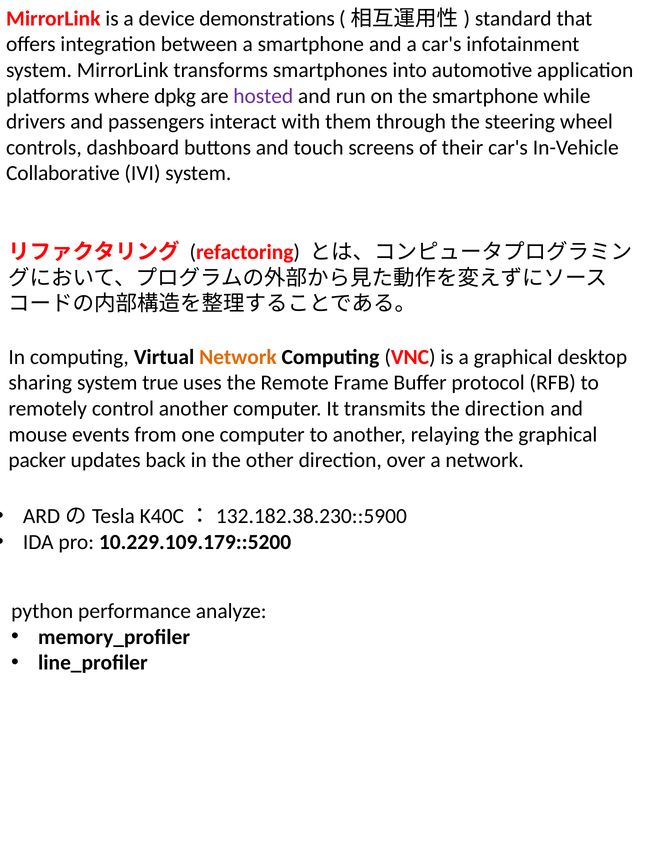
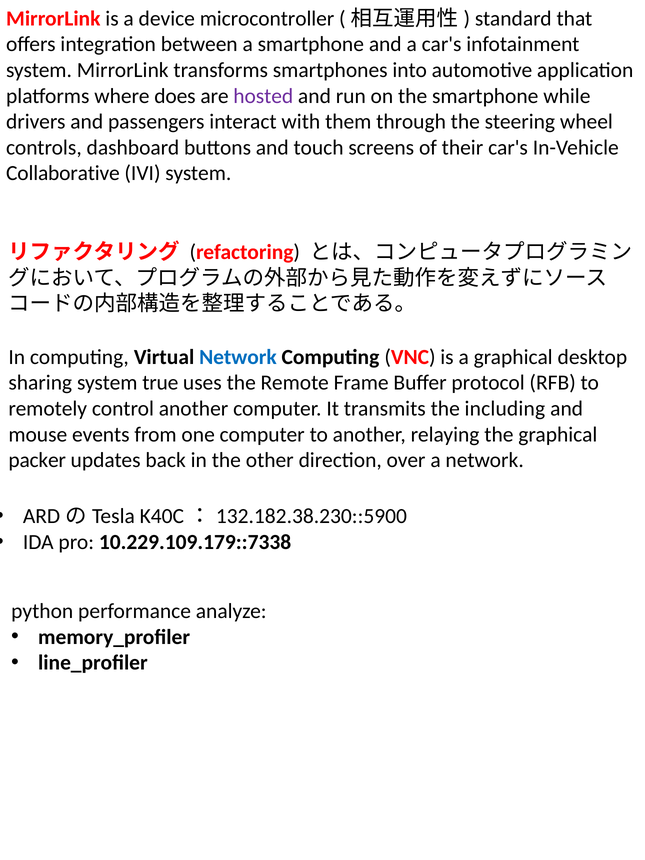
demonstrations: demonstrations -> microcontroller (267, 19)
dpkg: dpkg -> does (175, 96)
Network colour: orange -> blue (238, 357)
the direction: direction -> including (505, 409)
10.229.109.179::5200: 10.229.109.179::5200 -> 10.229.109.179::7338 (195, 542)
